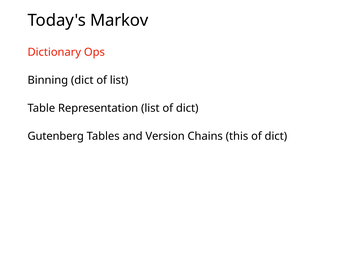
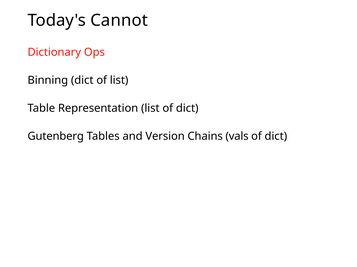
Markov: Markov -> Cannot (119, 21)
this: this -> vals (237, 137)
